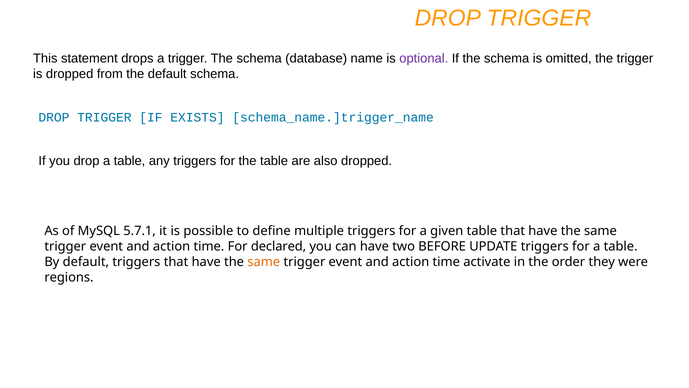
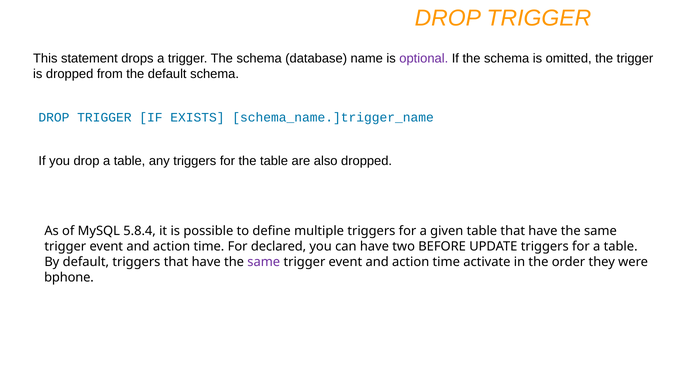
5.7.1: 5.7.1 -> 5.8.4 (140, 231)
same colour: orange -> purple (264, 262)
regions: regions -> bphone (69, 277)
